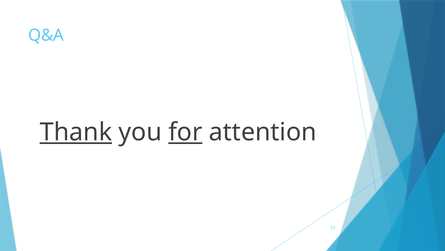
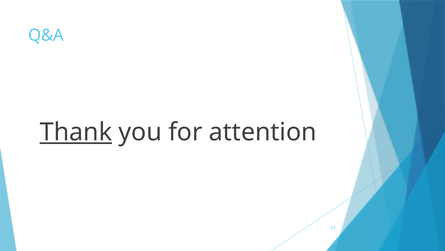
for underline: present -> none (185, 132)
